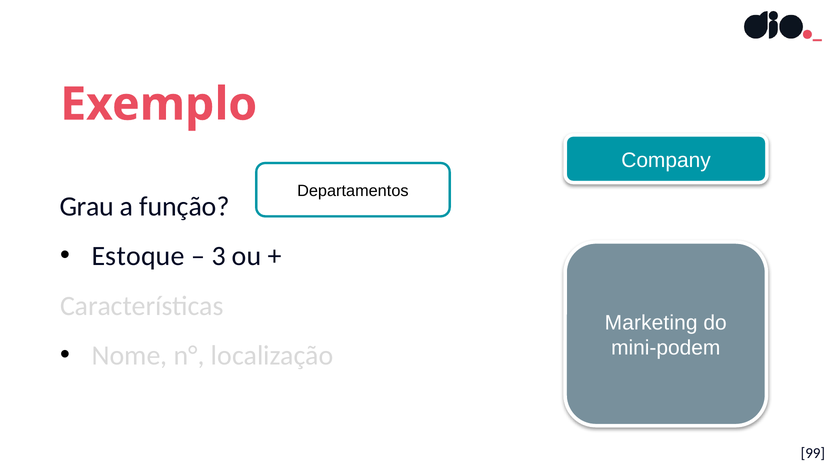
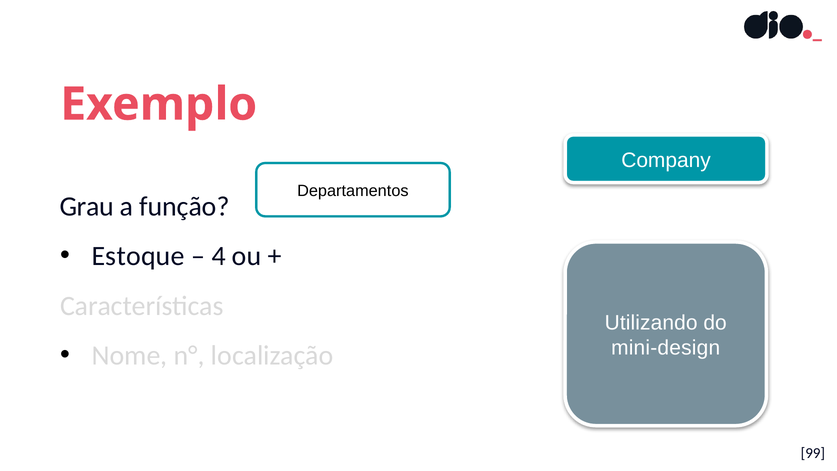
3: 3 -> 4 (219, 256)
Marketing: Marketing -> Utilizando (651, 323)
mini-podem: mini-podem -> mini-design (666, 348)
